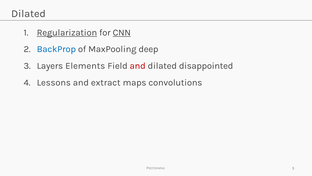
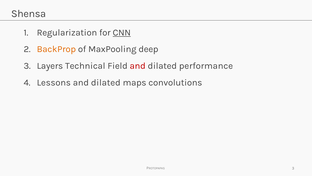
Dilated: Dilated -> Shensa (29, 14)
Regularization underline: present -> none (67, 32)
BackProp colour: blue -> orange (56, 49)
Elements: Elements -> Technical (85, 66)
disappointed: disappointed -> performance (206, 66)
extract: extract -> dilated (106, 82)
